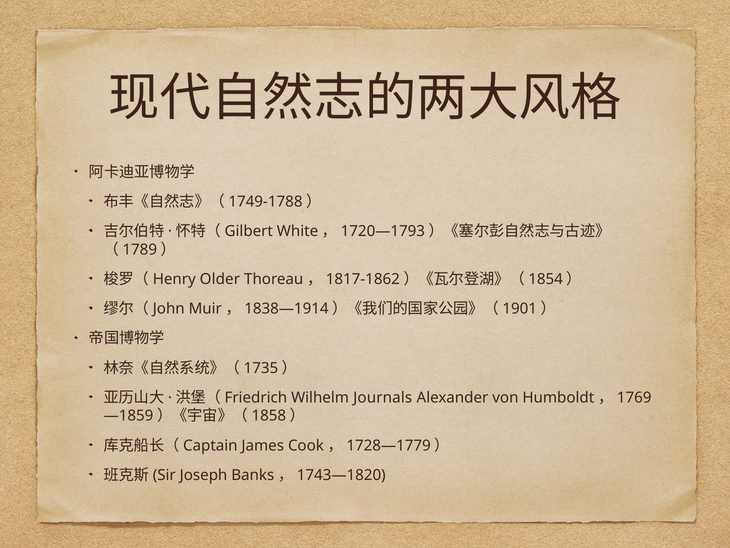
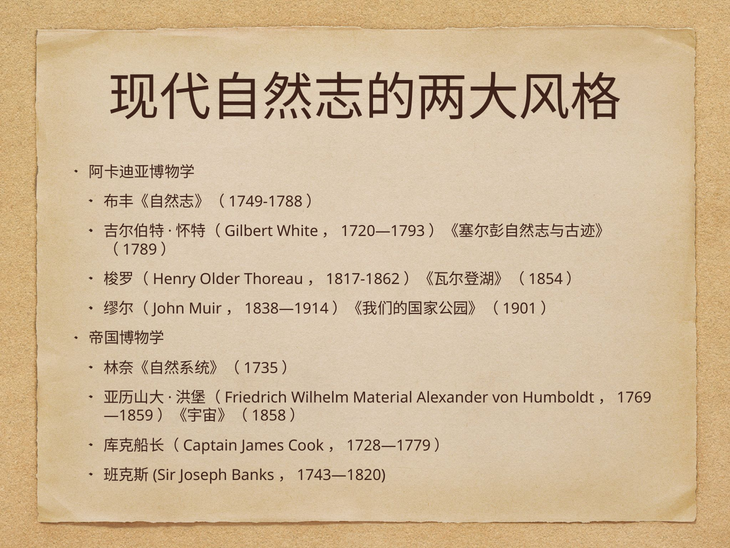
Journals: Journals -> Material (383, 397)
